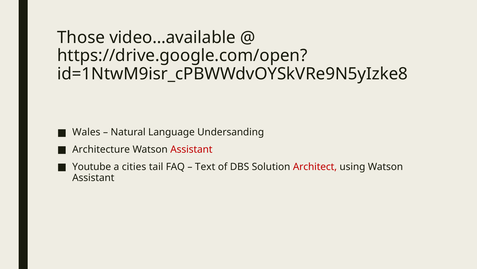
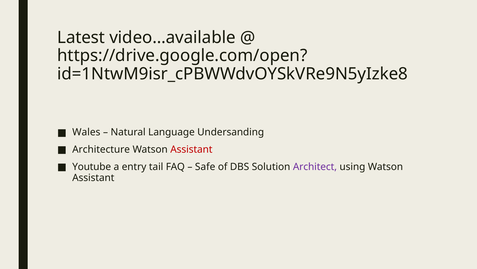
Those: Those -> Latest (81, 37)
cities: cities -> entry (134, 166)
Text: Text -> Safe (205, 166)
Architect colour: red -> purple (315, 166)
